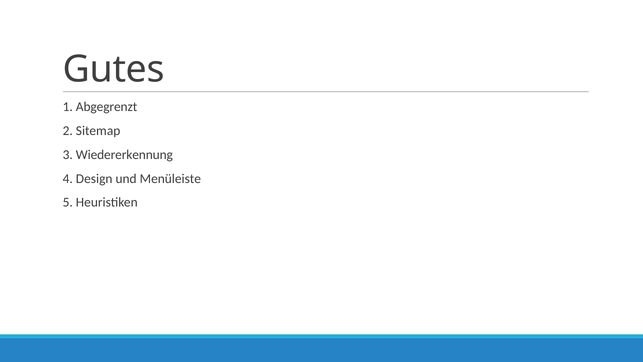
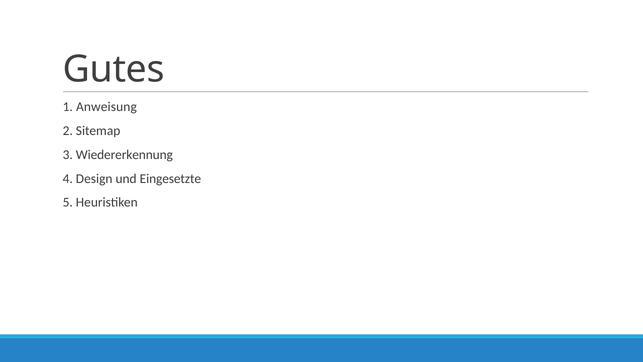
Abgegrenzt: Abgegrenzt -> Anweisung (106, 107)
Menüleiste: Menüleiste -> Eingesetzte (170, 178)
